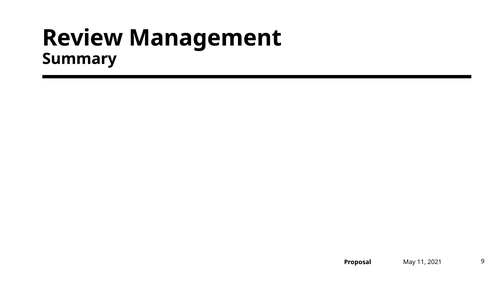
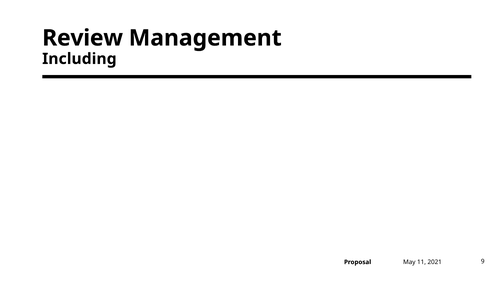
Summary: Summary -> Including (79, 59)
